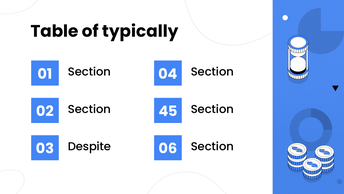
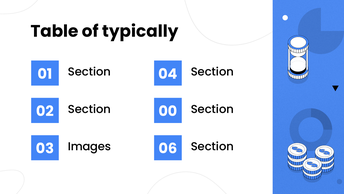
45: 45 -> 00 (168, 111)
Despite: Despite -> Images (89, 146)
